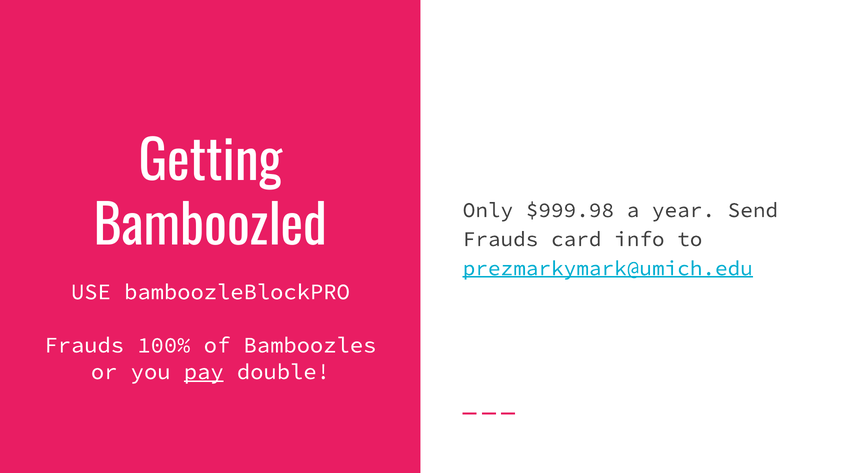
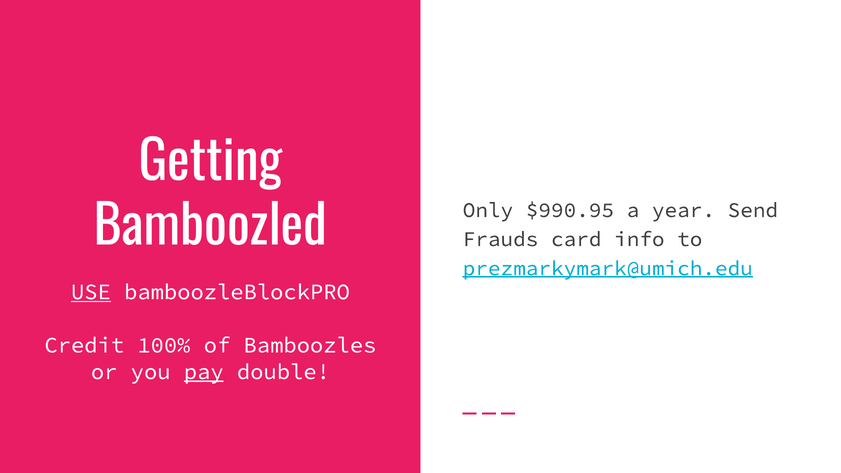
$999.98: $999.98 -> $990.95 (570, 210)
USE underline: none -> present (91, 292)
Frauds: Frauds -> Credit (84, 345)
